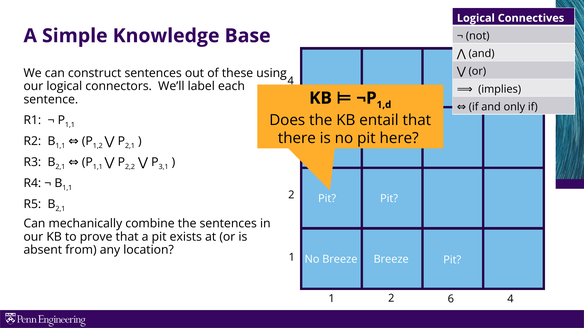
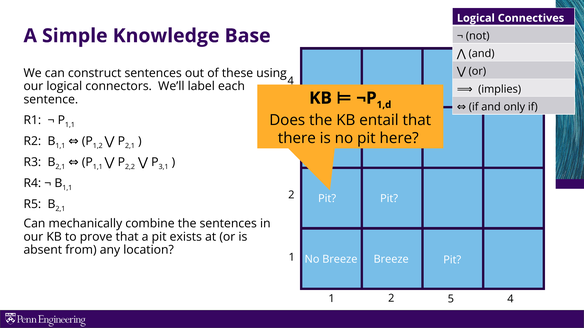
6: 6 -> 5 (451, 299)
